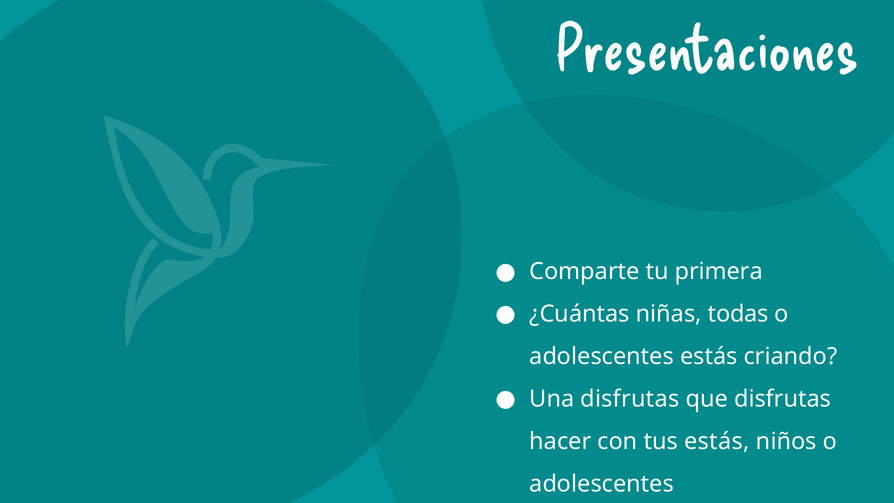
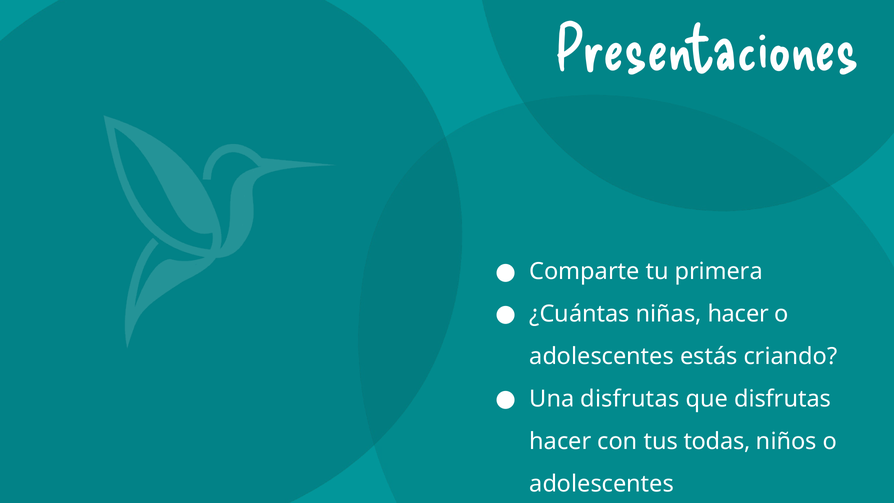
niñas todas: todas -> hacer (738, 314)
tus estás: estás -> todas (717, 441)
